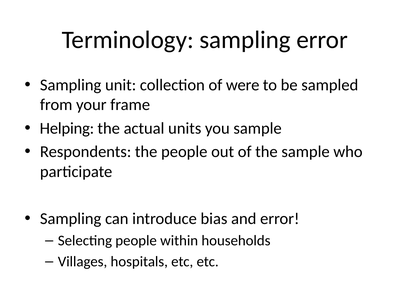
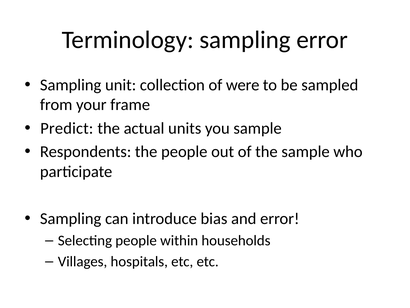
Helping: Helping -> Predict (67, 128)
